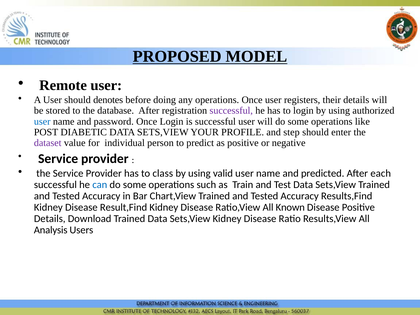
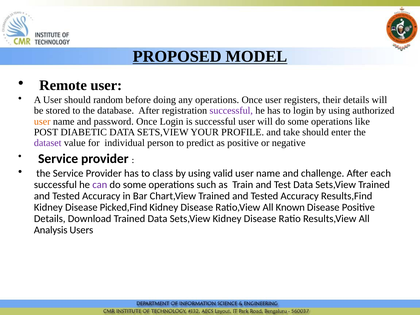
denotes: denotes -> random (108, 100)
user colour: blue -> orange (42, 121)
step: step -> take (292, 132)
predicted: predicted -> challenge (323, 173)
can colour: blue -> purple (100, 185)
Result,Find: Result,Find -> Picked,Find (124, 207)
